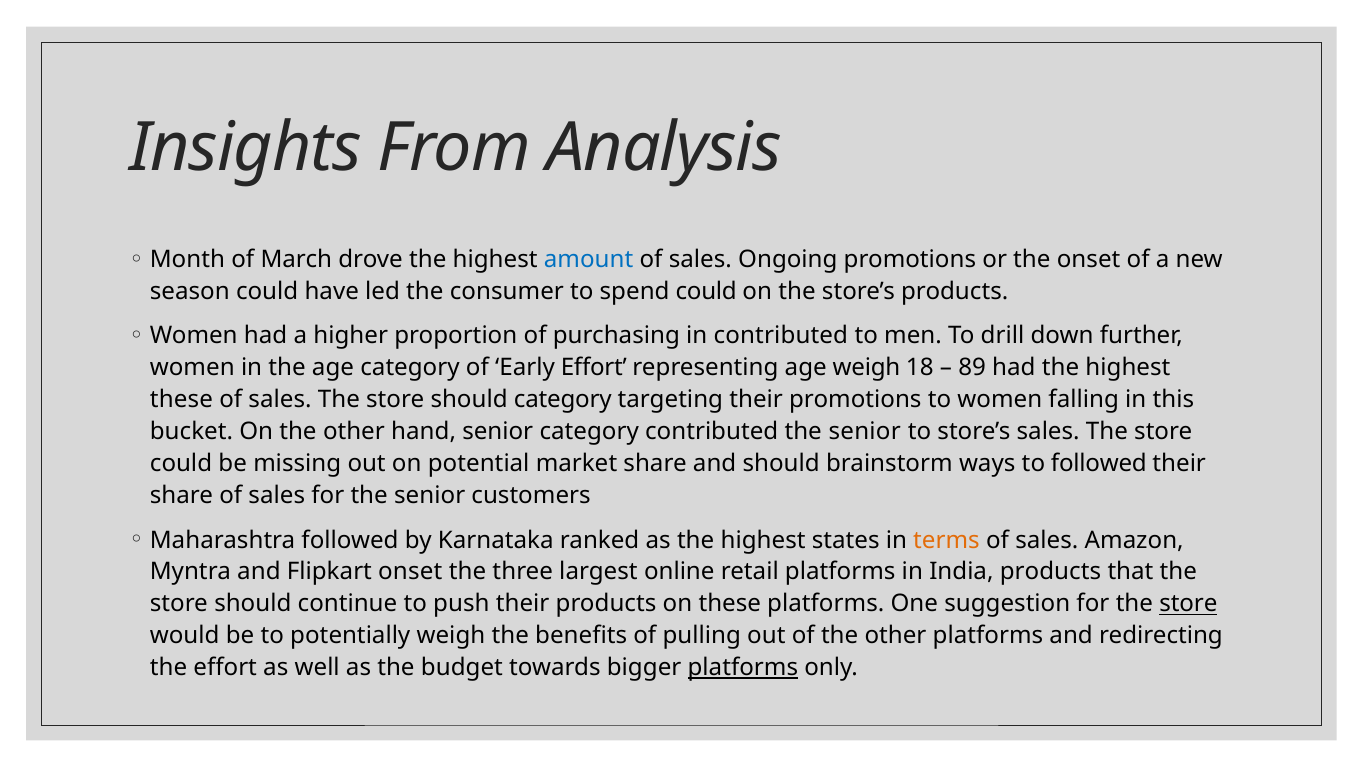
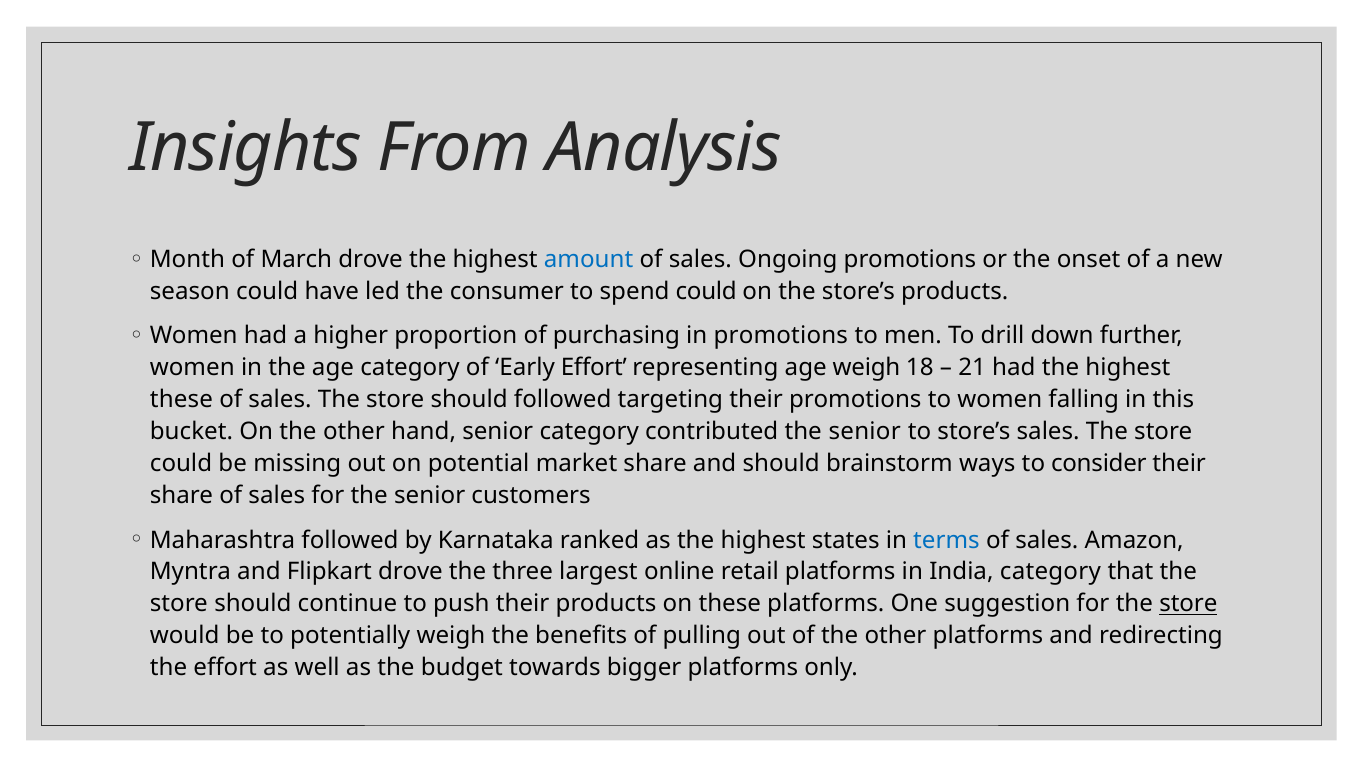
in contributed: contributed -> promotions (781, 336)
89: 89 -> 21 (972, 368)
should category: category -> followed (563, 400)
to followed: followed -> consider (1099, 463)
terms colour: orange -> blue (947, 540)
Flipkart onset: onset -> drove (410, 572)
India products: products -> category (1050, 572)
platforms underline: present -> none (743, 667)
